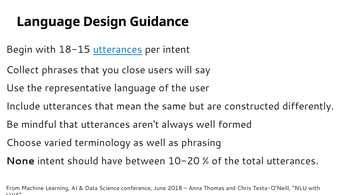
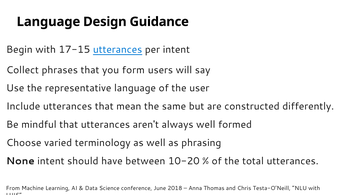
18-15: 18-15 -> 17-15 (74, 49)
close: close -> form (133, 70)
